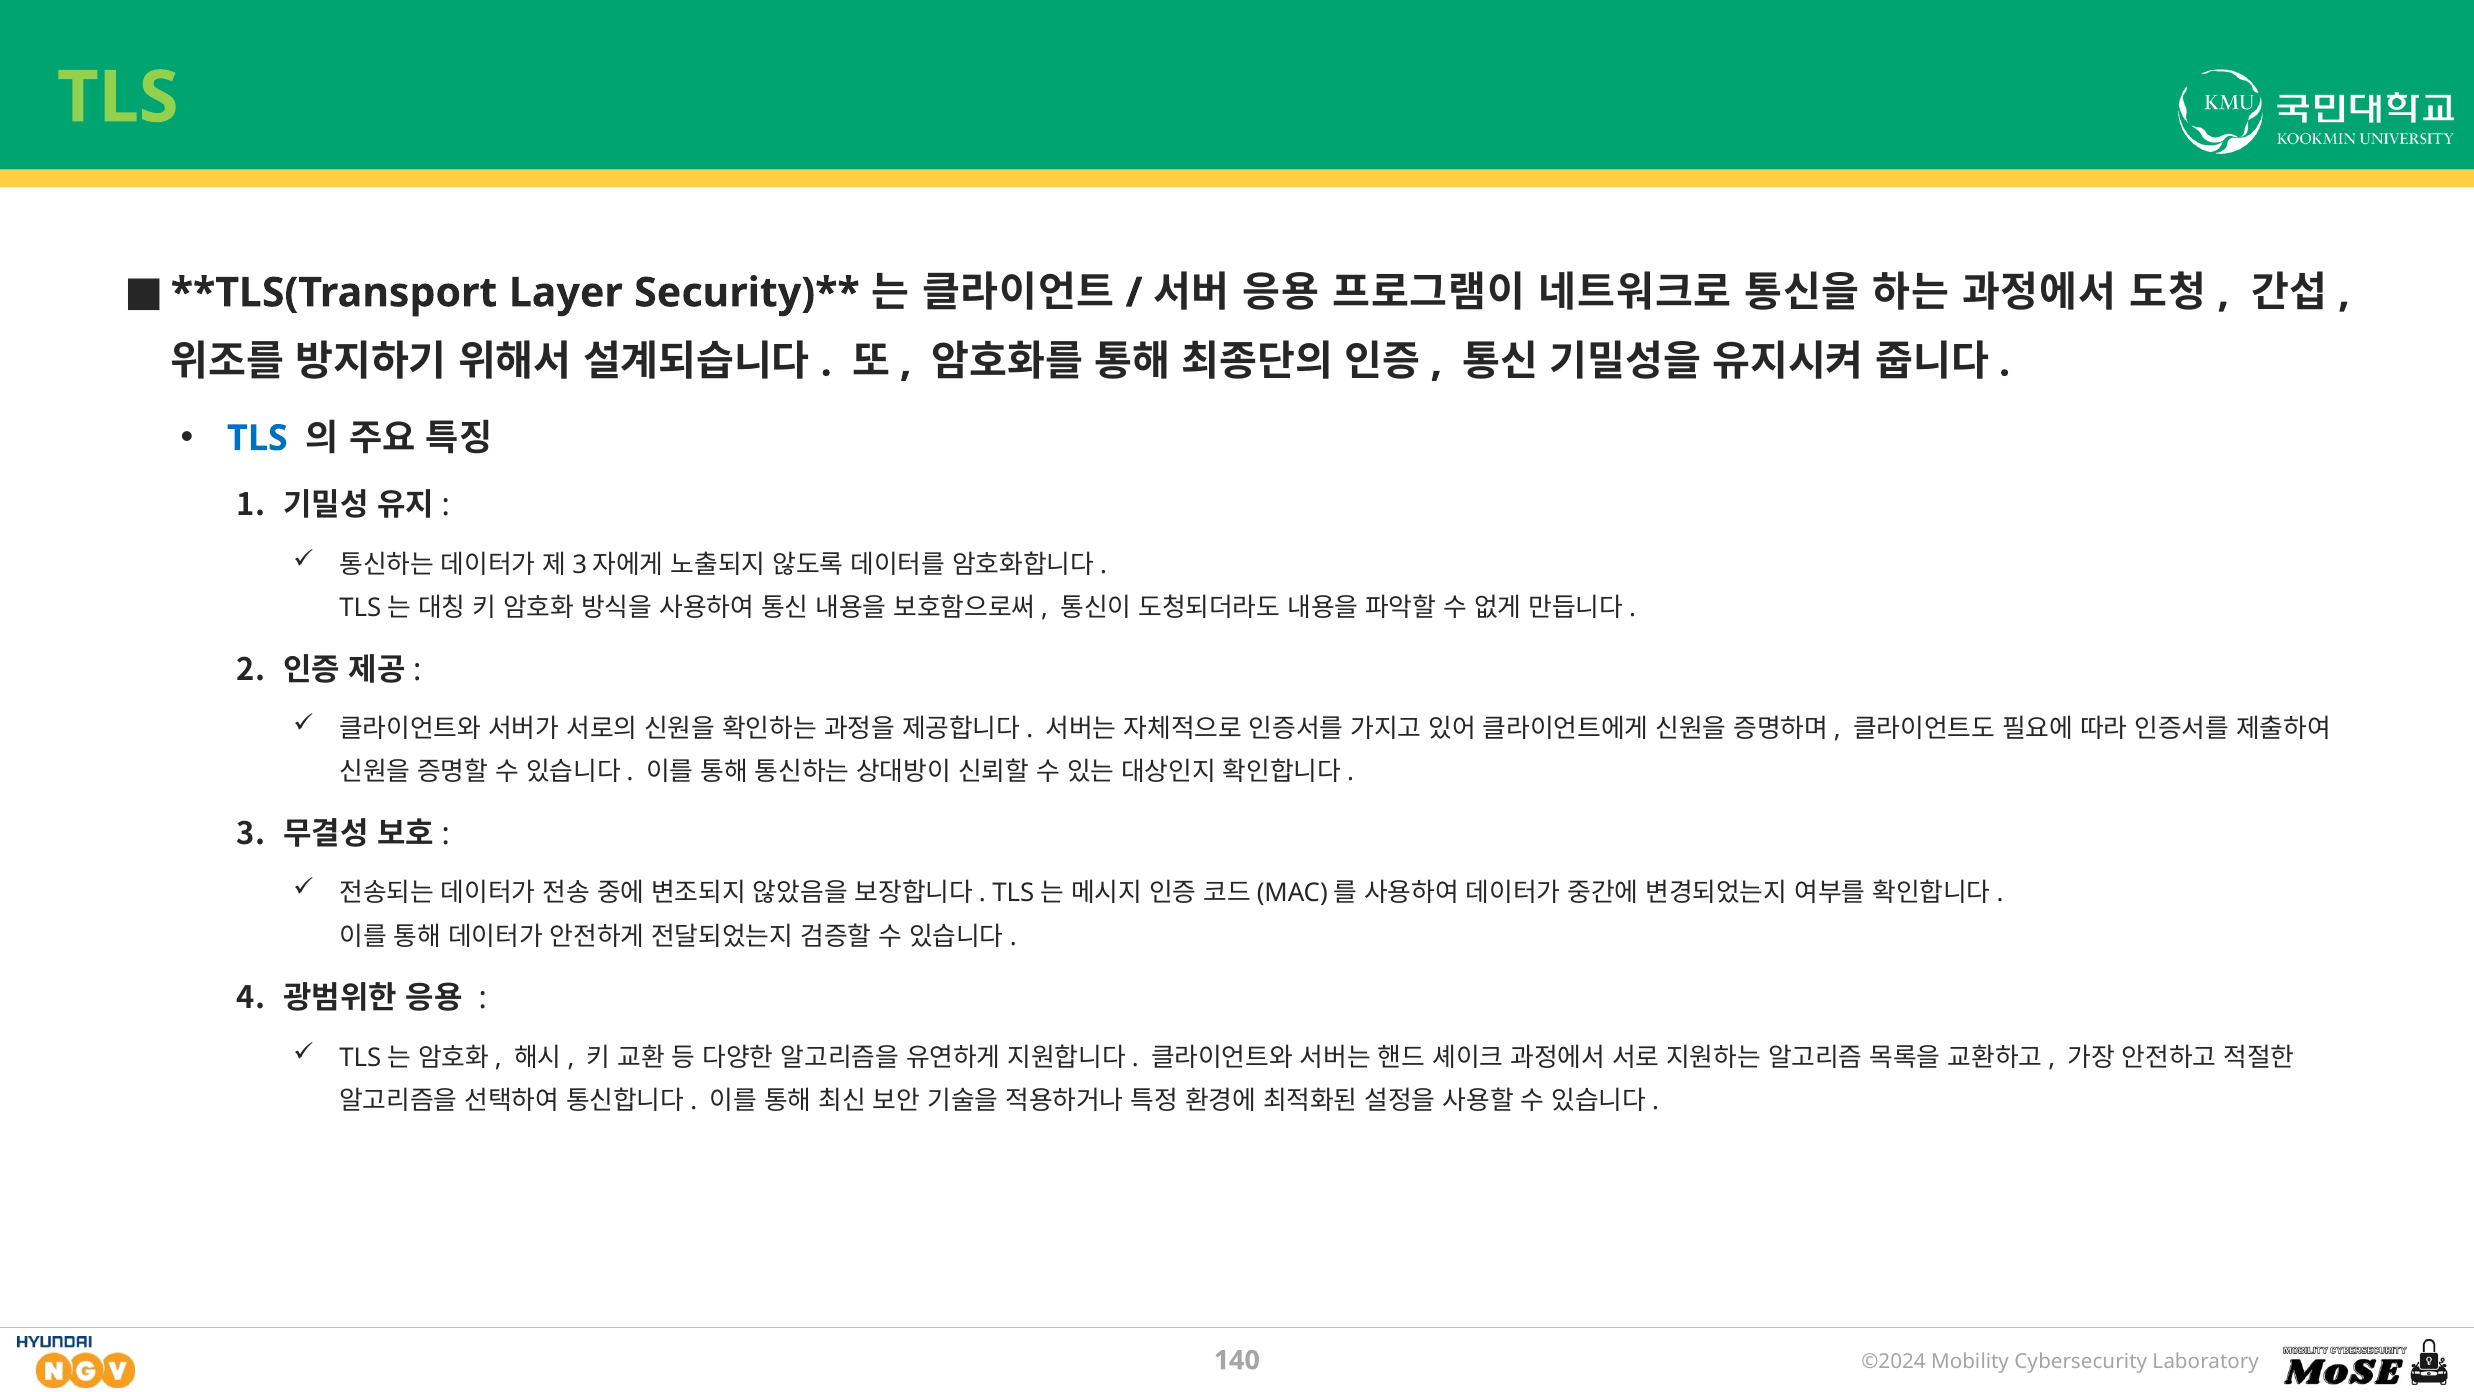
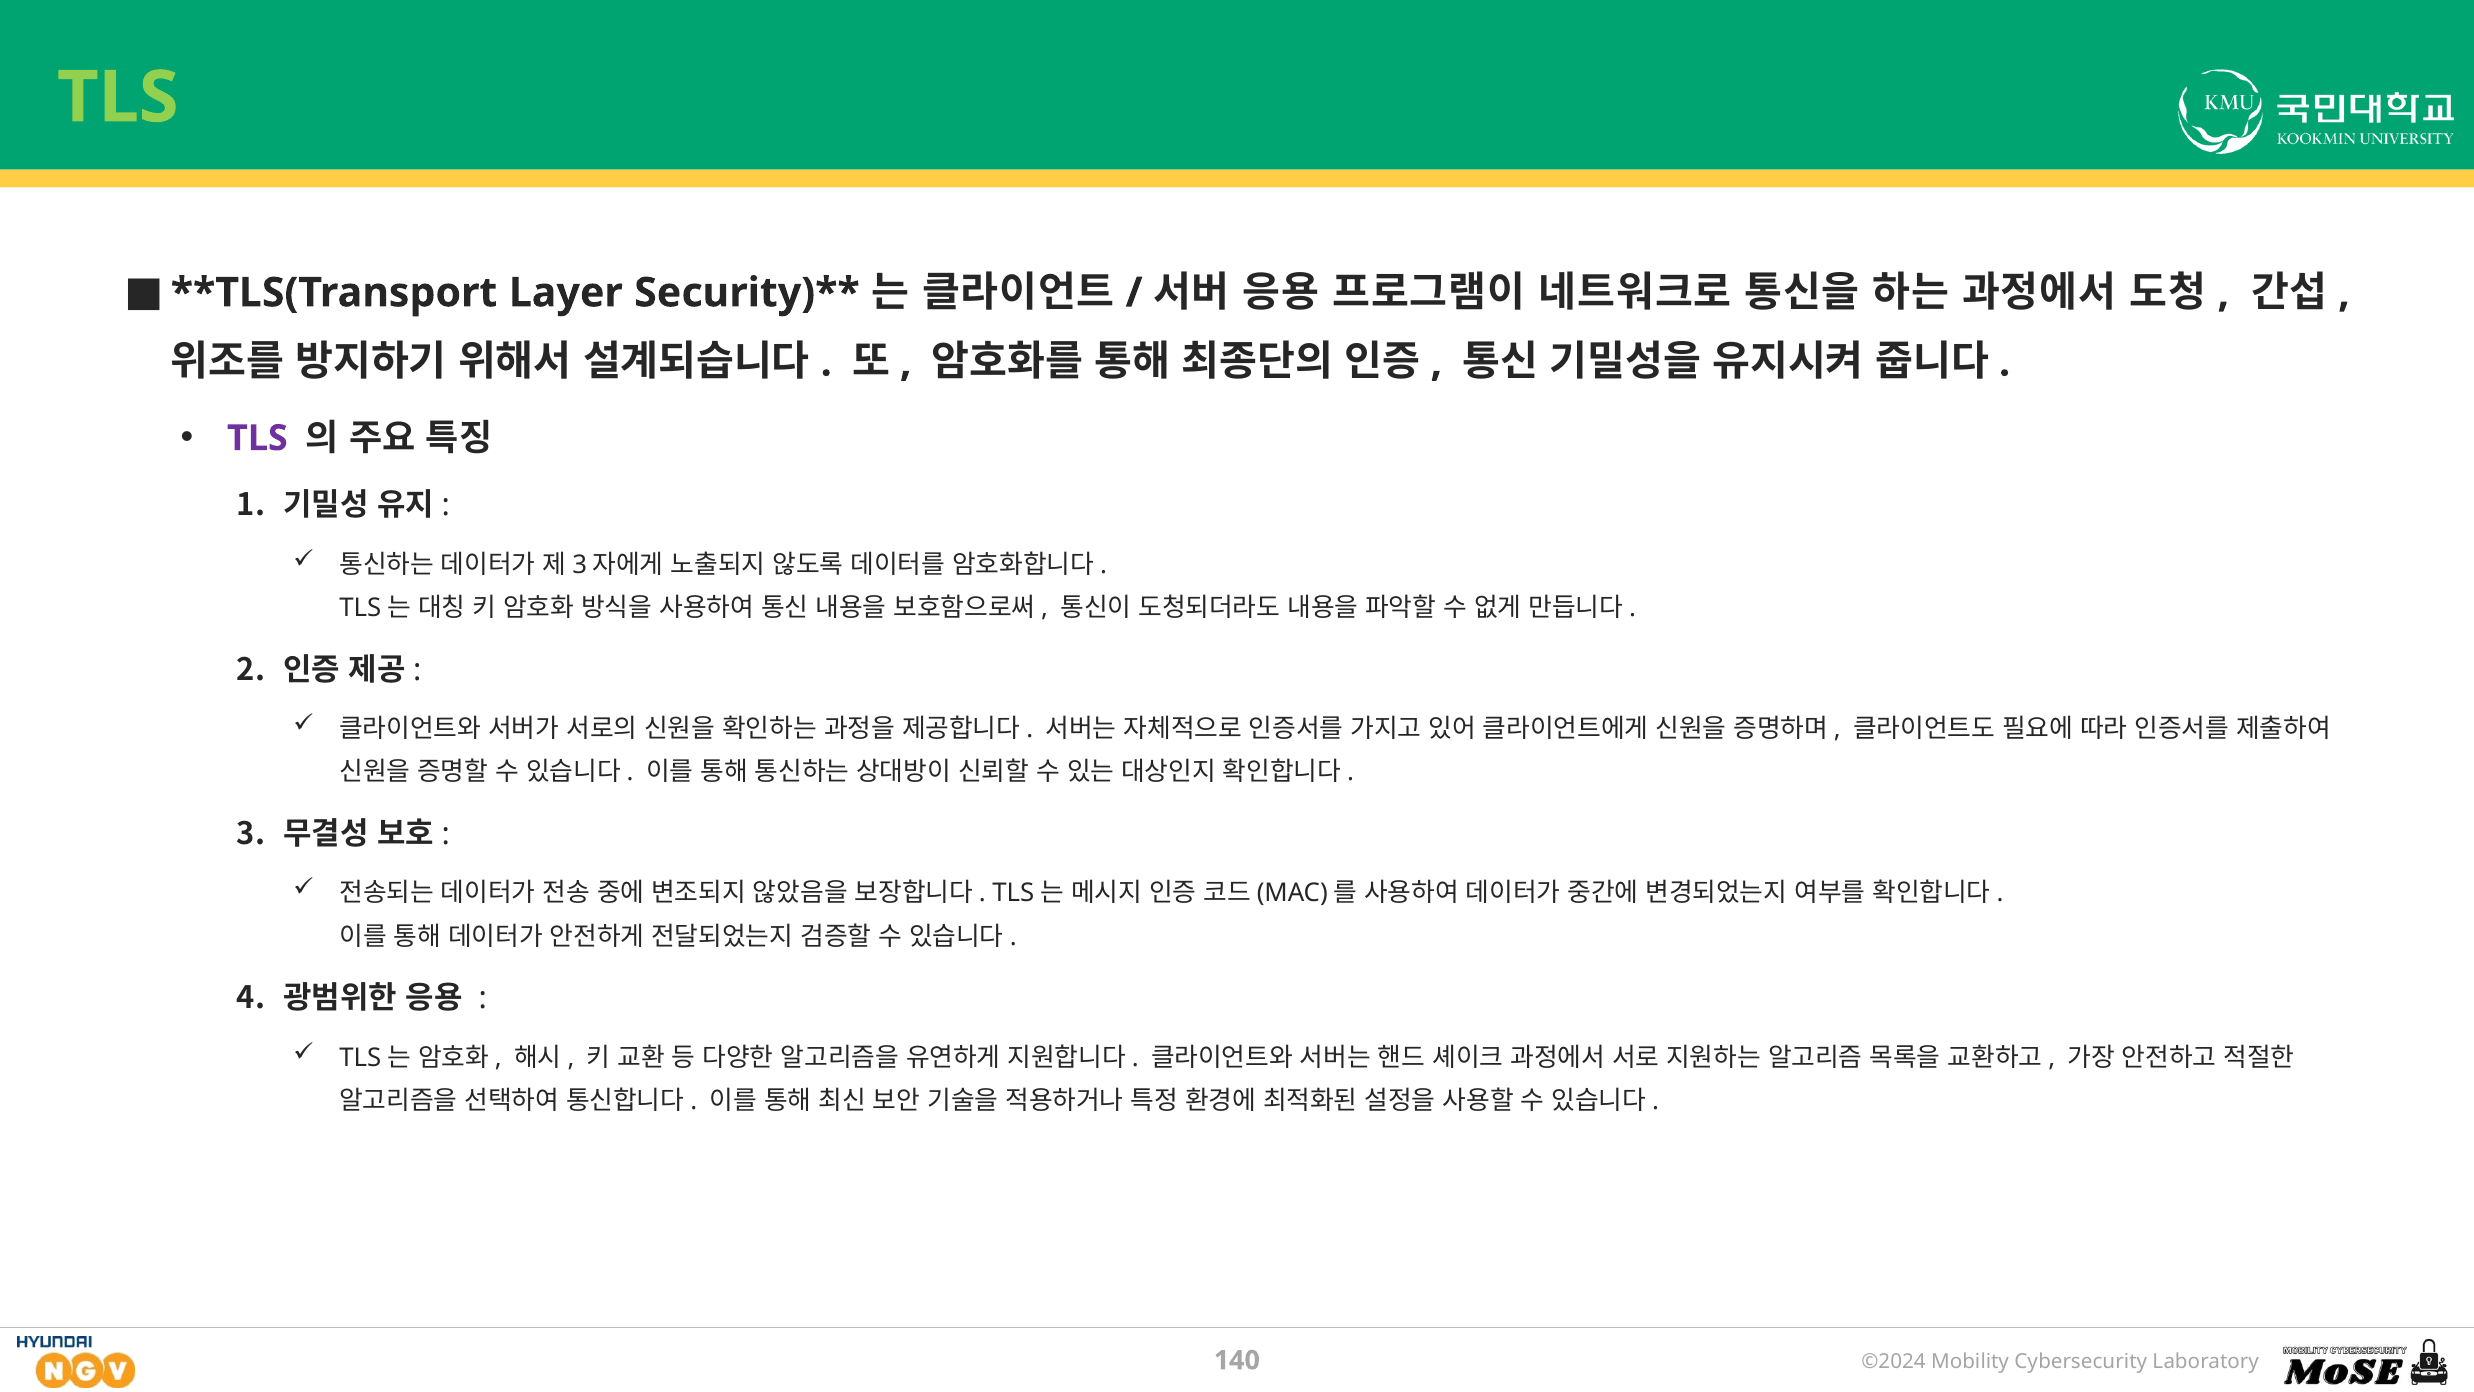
TLS colour: blue -> purple (257, 438)
